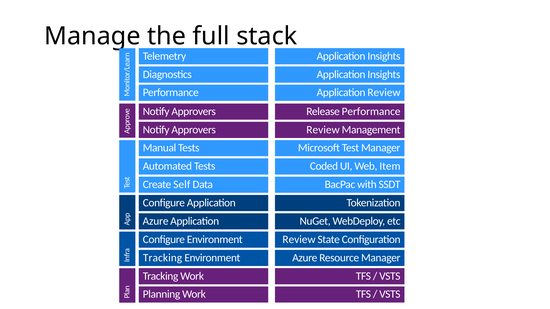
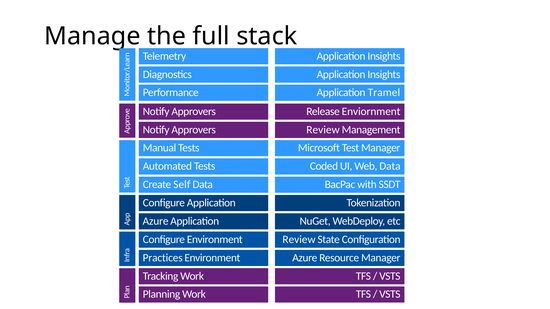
Application Review: Review -> Tramel (384, 93)
Release Performance: Performance -> Enviornment (371, 111)
Web Item: Item -> Data (390, 166)
Tracking: Tracking -> Practices (163, 258)
